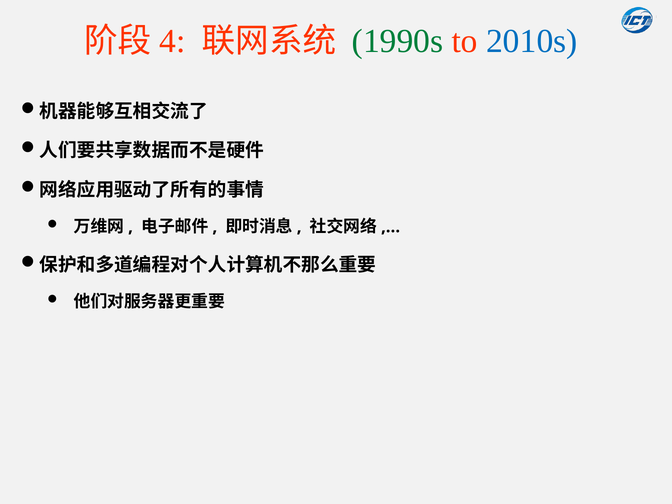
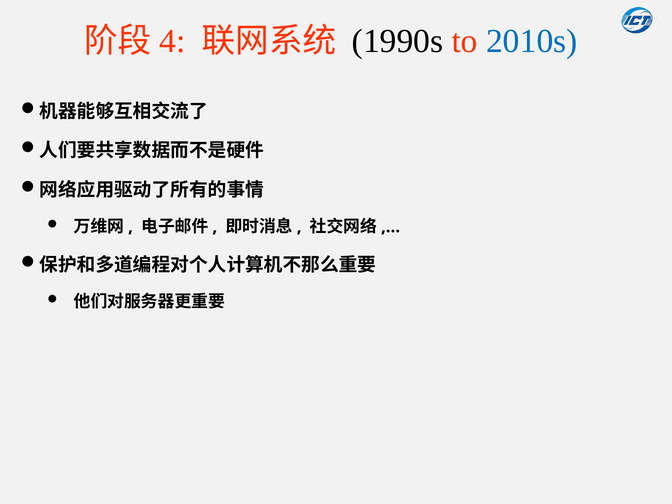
1990s colour: green -> black (398, 41)
